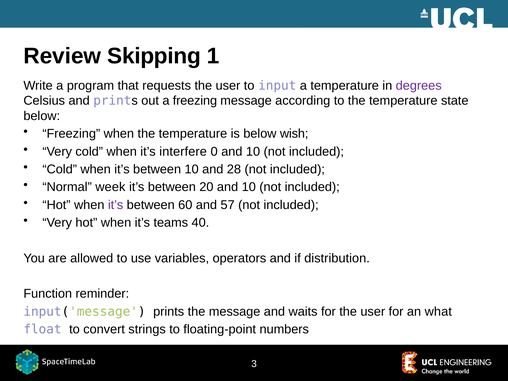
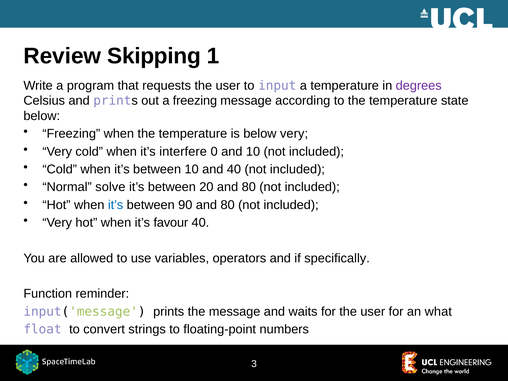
below wish: wish -> very (294, 134)
and 28: 28 -> 40 (234, 169)
week: week -> solve (110, 187)
20 and 10: 10 -> 80 (249, 187)
it’s colour: purple -> blue (116, 205)
60: 60 -> 90 (185, 205)
57: 57 -> 80 (228, 205)
teams: teams -> favour (171, 223)
distribution: distribution -> specifically (337, 258)
